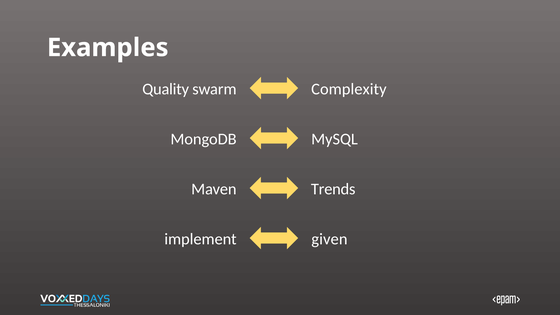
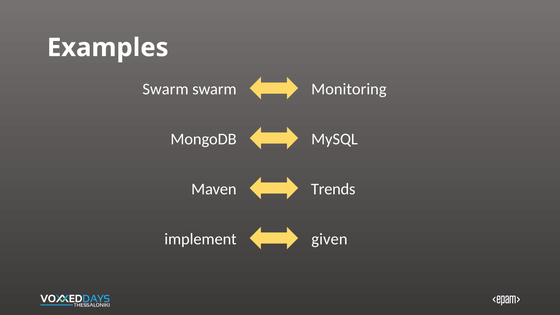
Quality: Quality -> Swarm (166, 89)
Complexity: Complexity -> Monitoring (349, 89)
